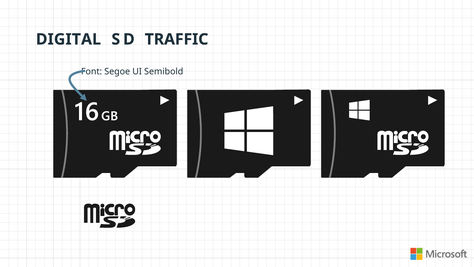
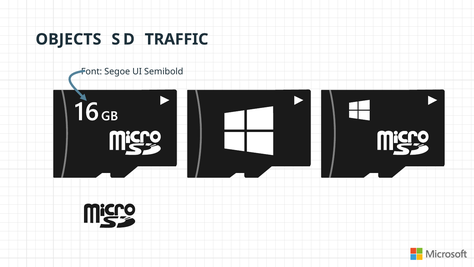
DIGITAL: DIGITAL -> OBJECTS (68, 39)
